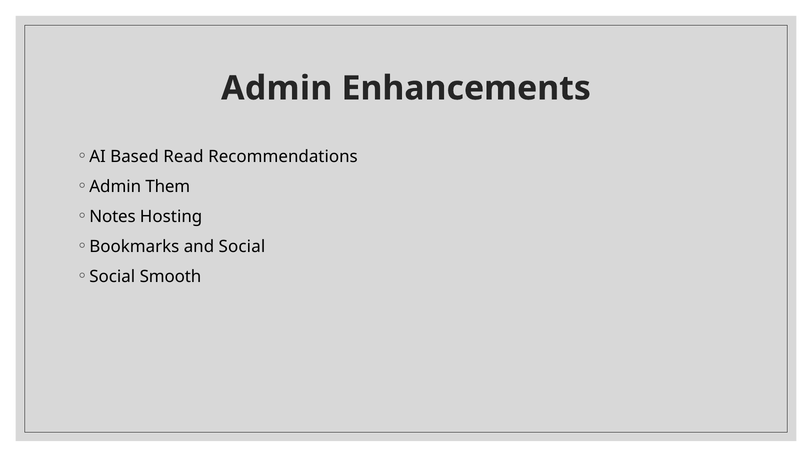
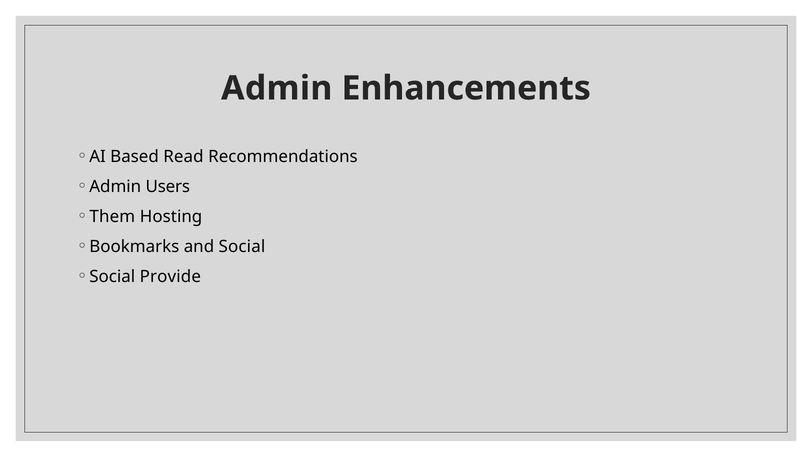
Them: Them -> Users (168, 186)
Notes: Notes -> Them (112, 216)
Smooth: Smooth -> Provide (170, 276)
